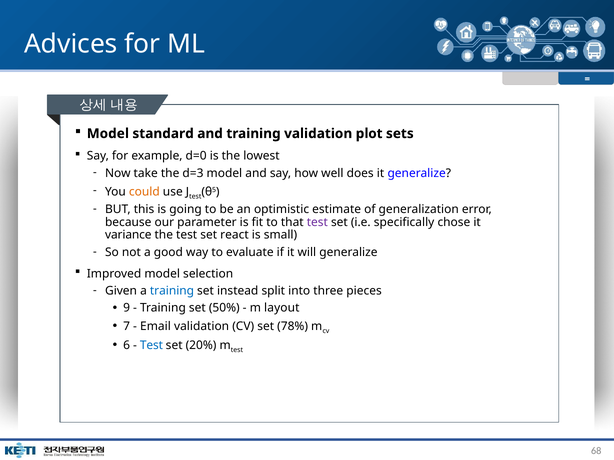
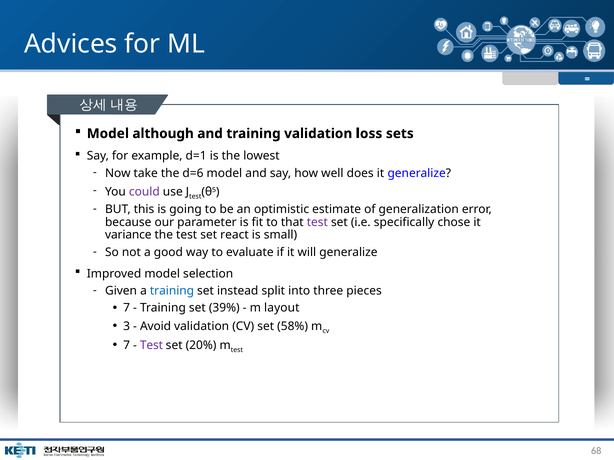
standard: standard -> although (163, 134)
plot: plot -> loss (369, 134)
d=0: d=0 -> d=1 (196, 156)
d=3: d=3 -> d=6 (193, 173)
could colour: orange -> purple (144, 192)
9: 9 -> 7 (127, 308)
50%: 50% -> 39% (224, 308)
7: 7 -> 3 (127, 327)
Email: Email -> Avoid (156, 327)
78%: 78% -> 58% (293, 327)
6: 6 -> 7 (127, 346)
Test colour: blue -> purple (151, 346)
